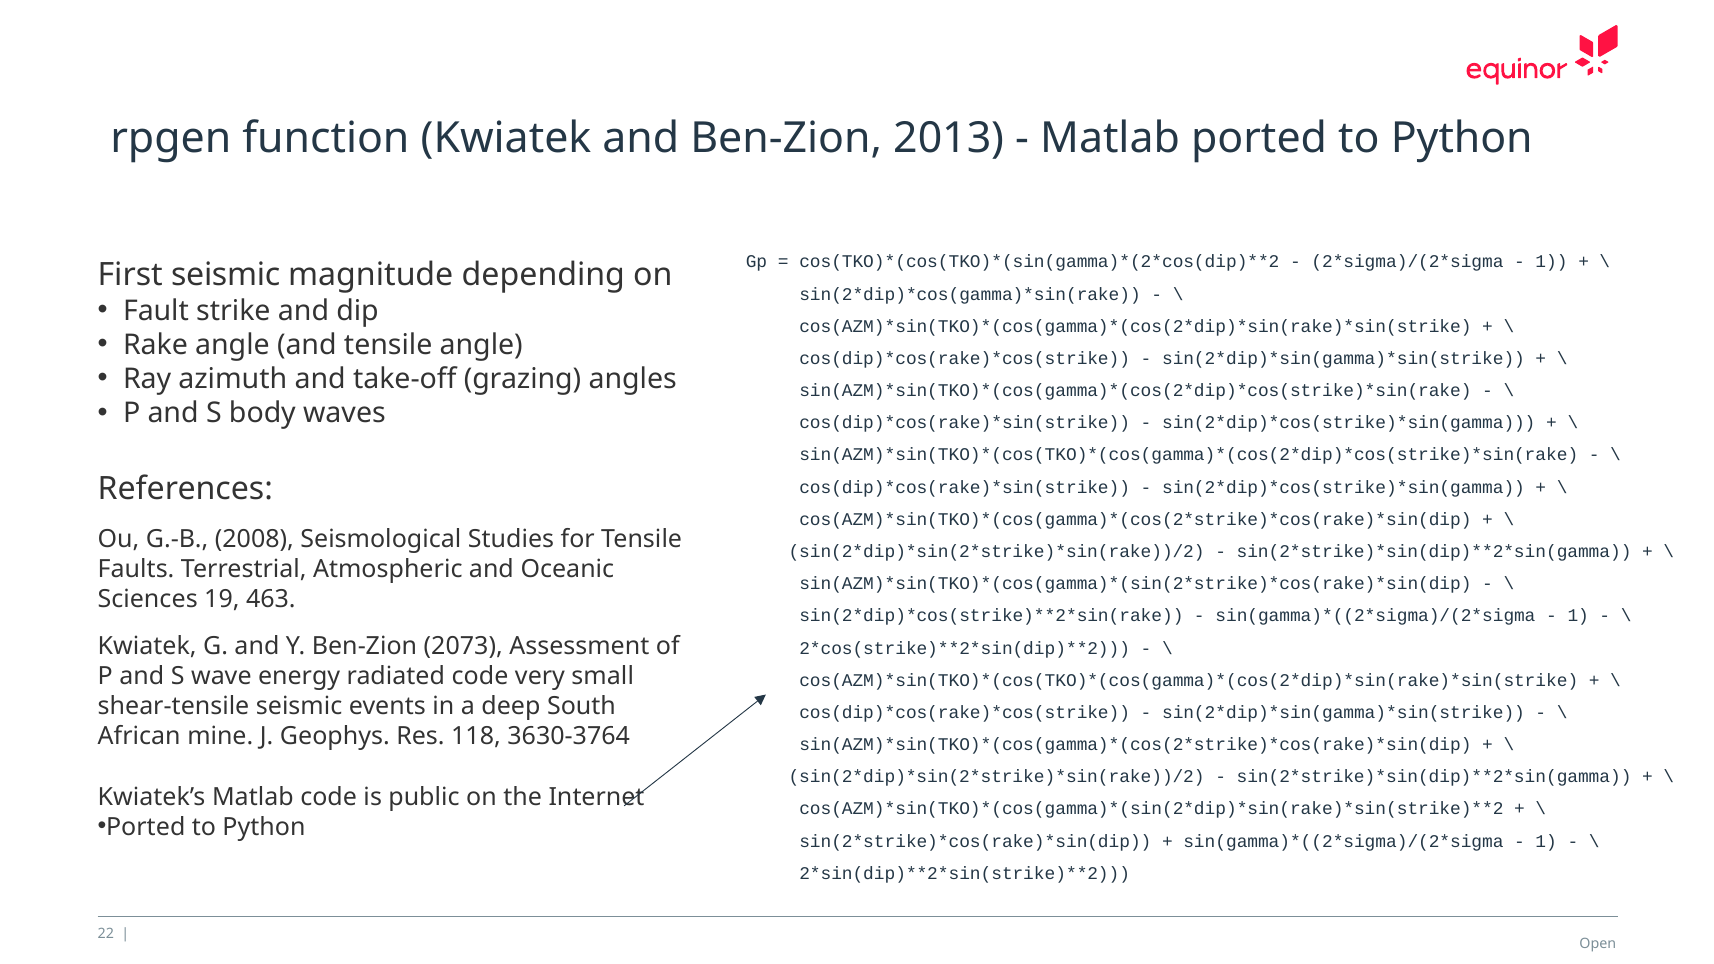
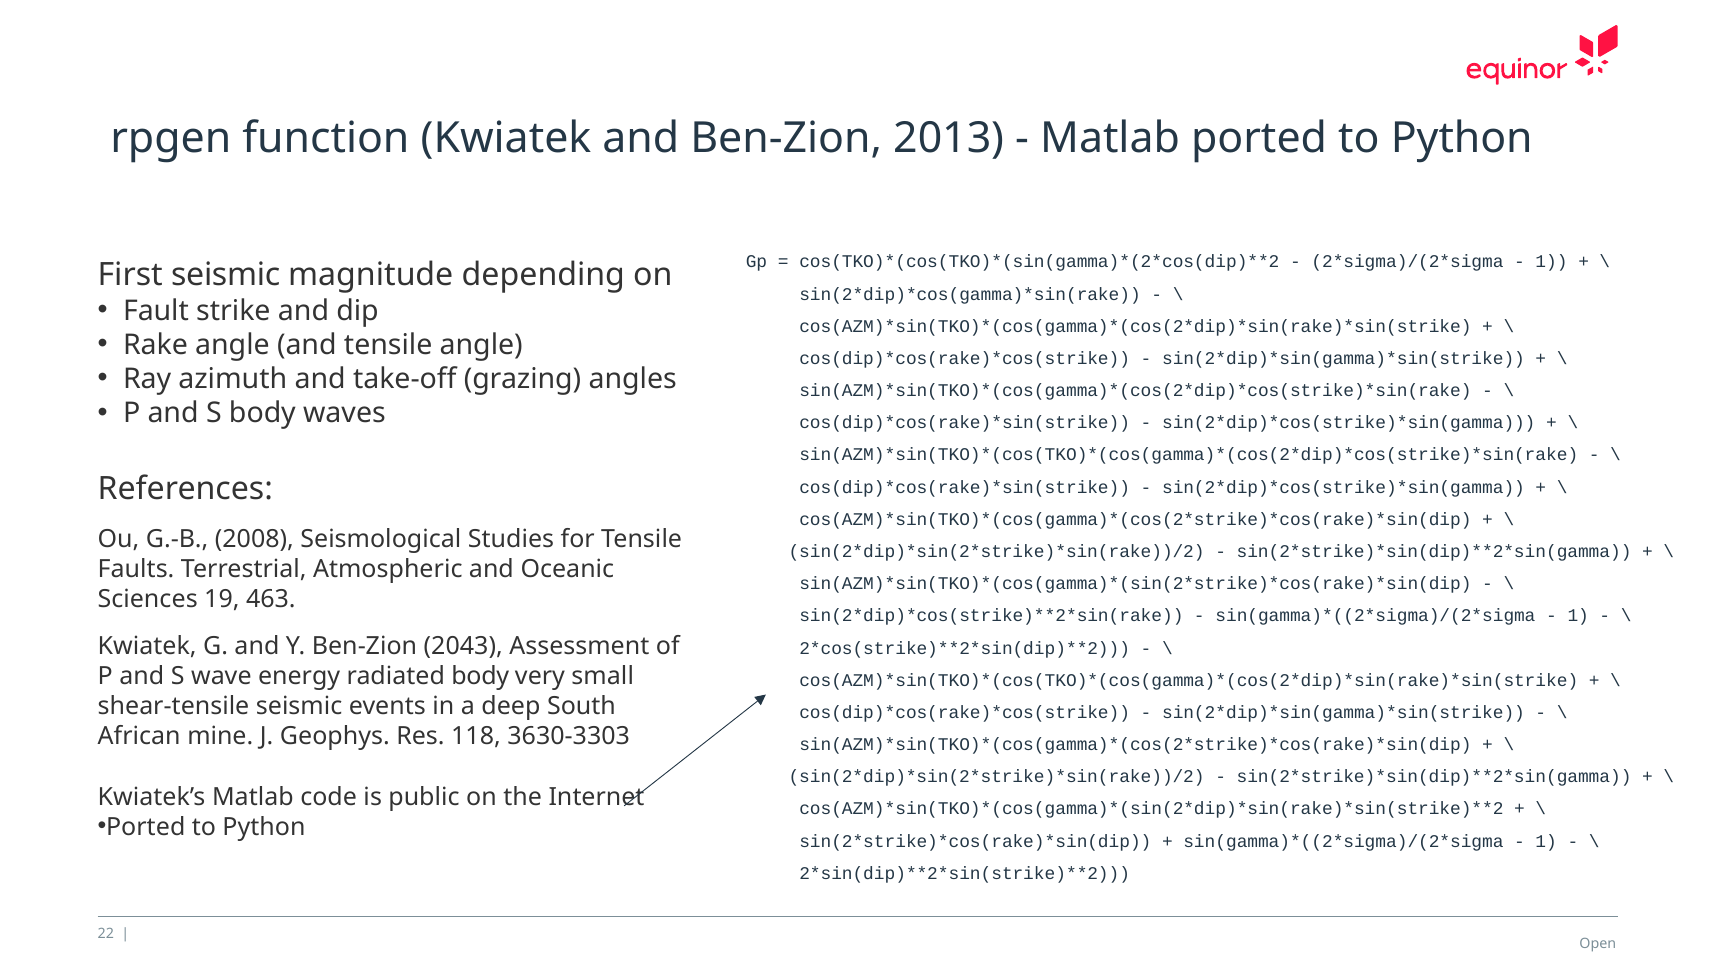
2073: 2073 -> 2043 (463, 647)
radiated code: code -> body (480, 677)
3630-3764: 3630-3764 -> 3630-3303 (569, 737)
